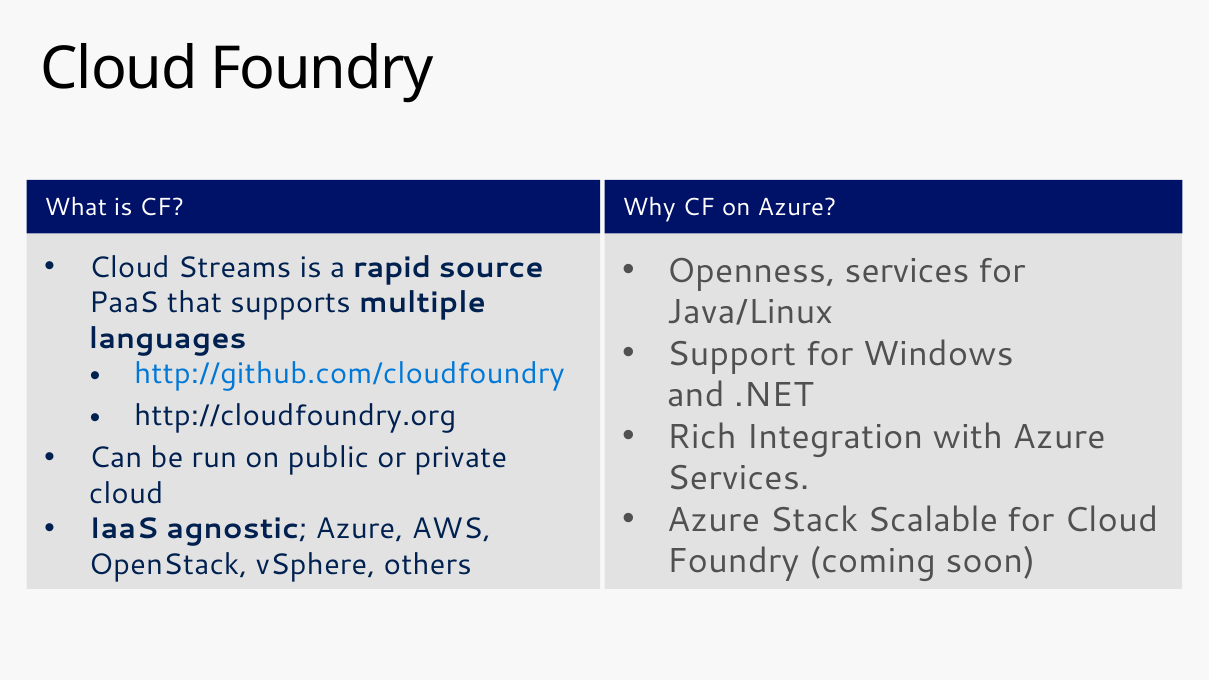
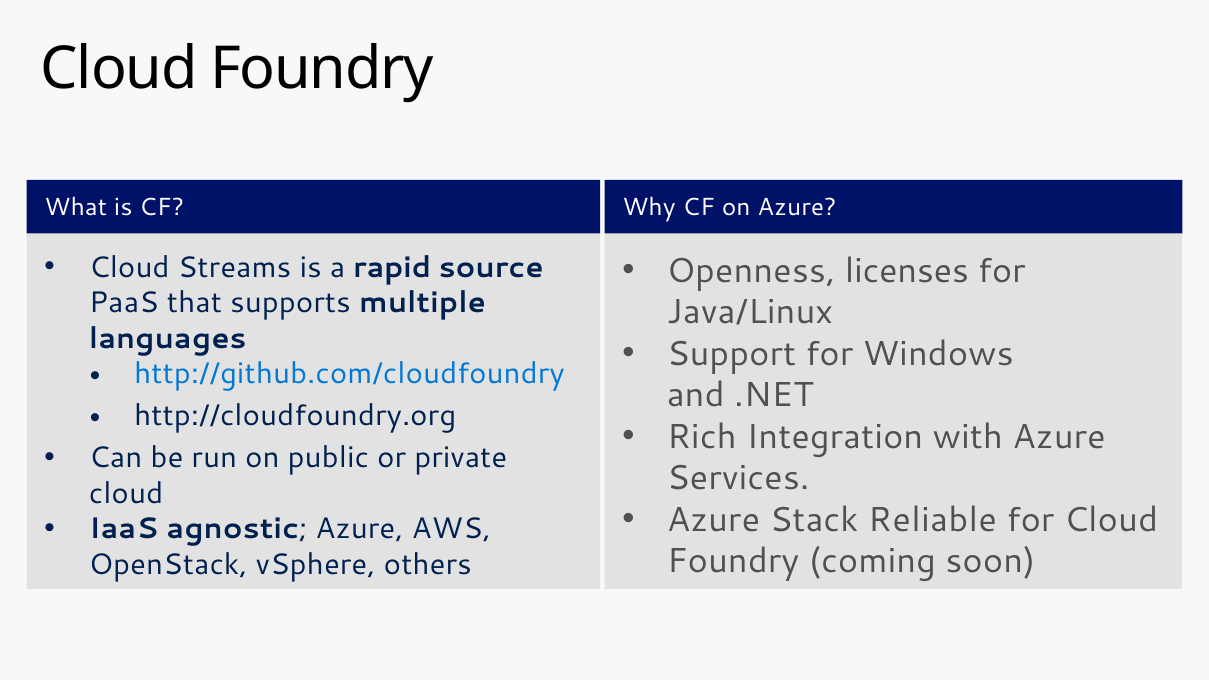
Openness services: services -> licenses (907, 271)
Scalable: Scalable -> Reliable (932, 520)
